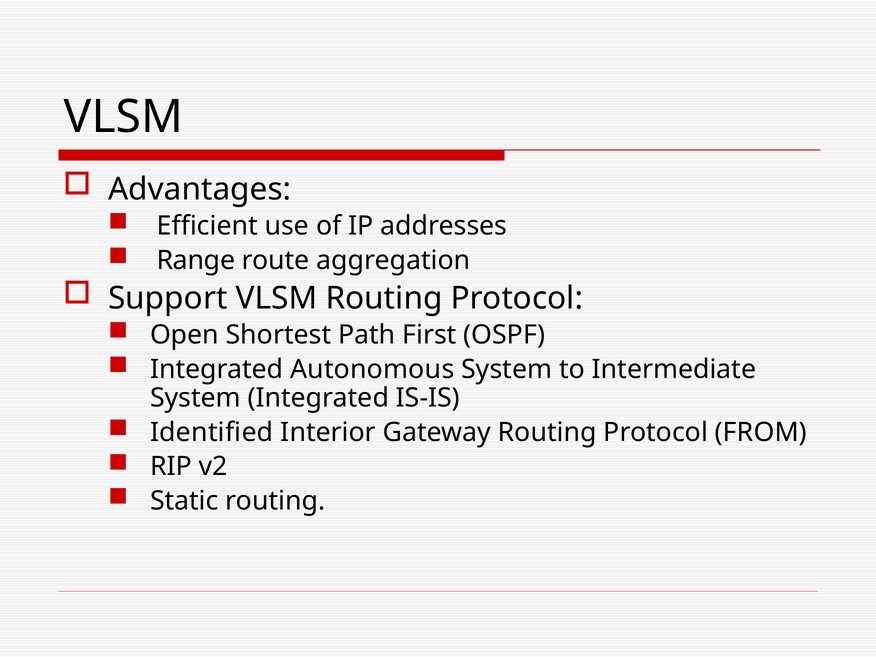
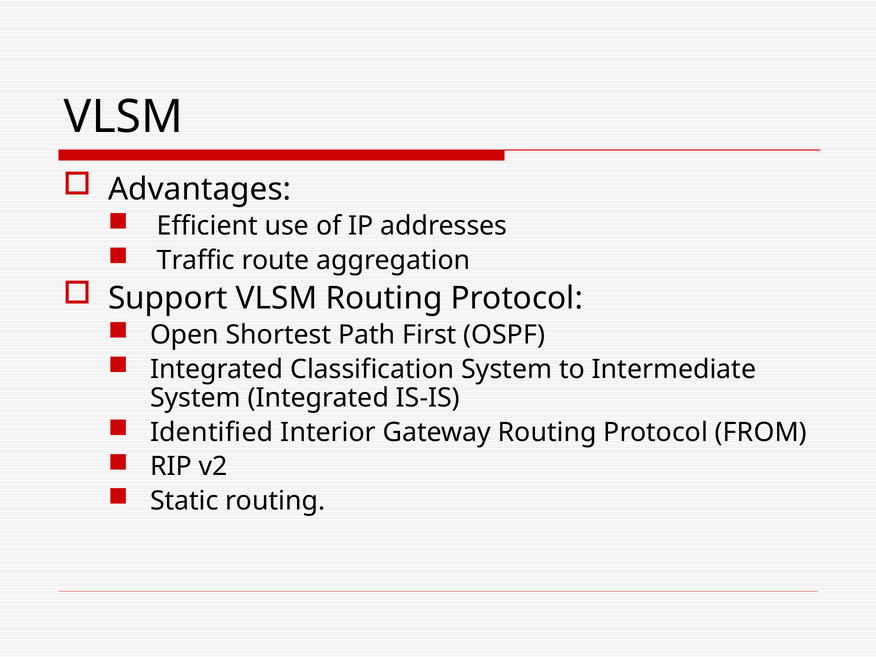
Range: Range -> Traffic (196, 260)
Autonomous: Autonomous -> Classification (372, 369)
